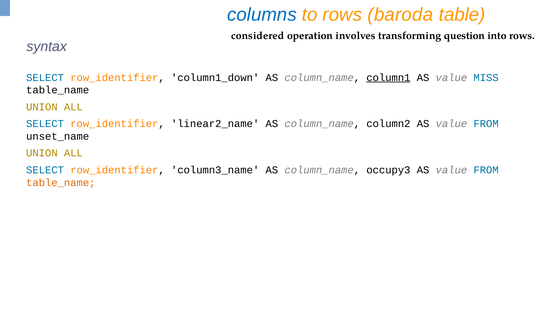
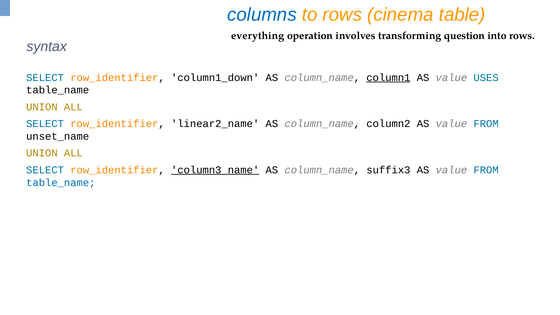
baroda: baroda -> cinema (400, 15)
considered: considered -> everything (258, 36)
MISS: MISS -> USES (486, 78)
column3_name underline: none -> present (215, 170)
occupy3: occupy3 -> suffix3 (388, 170)
table_name colour: orange -> blue (61, 183)
